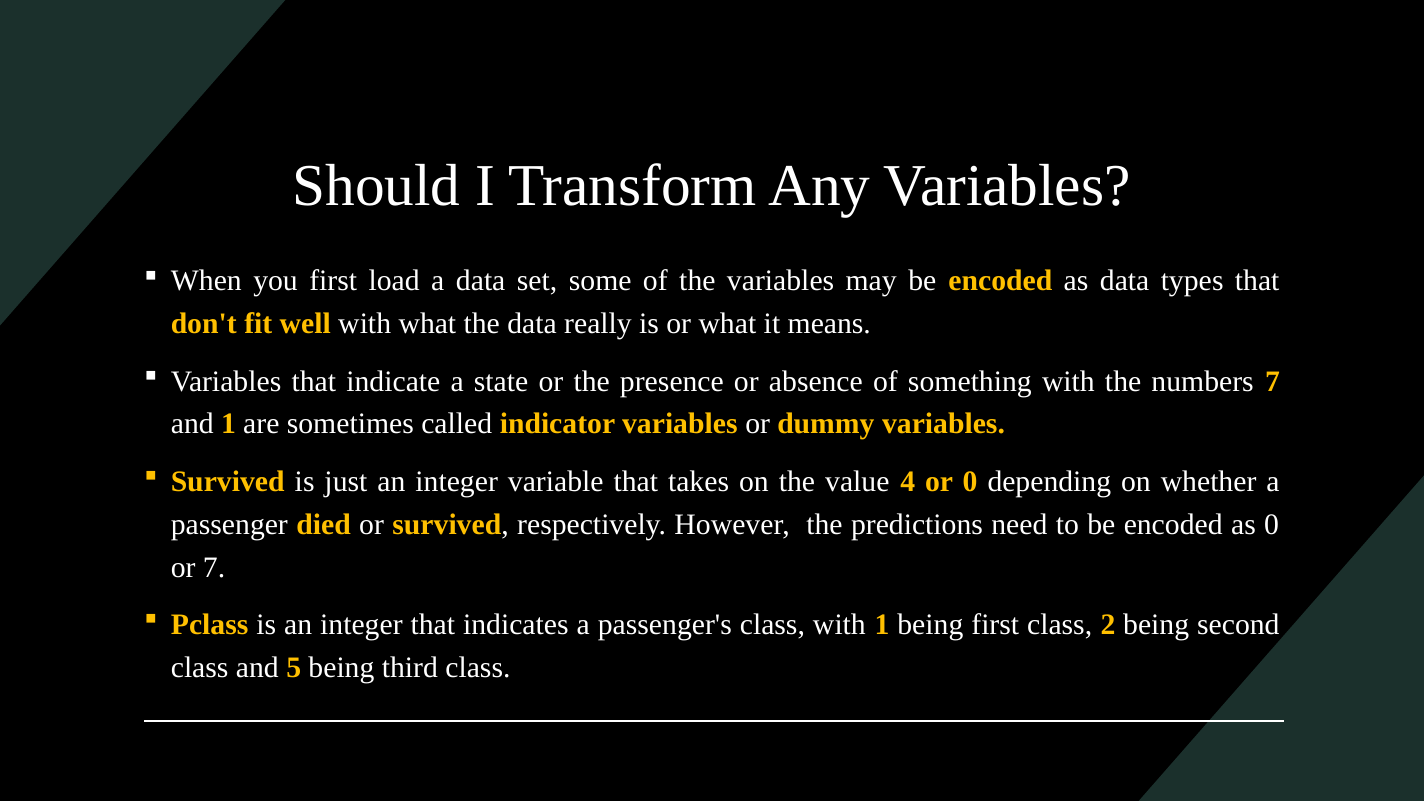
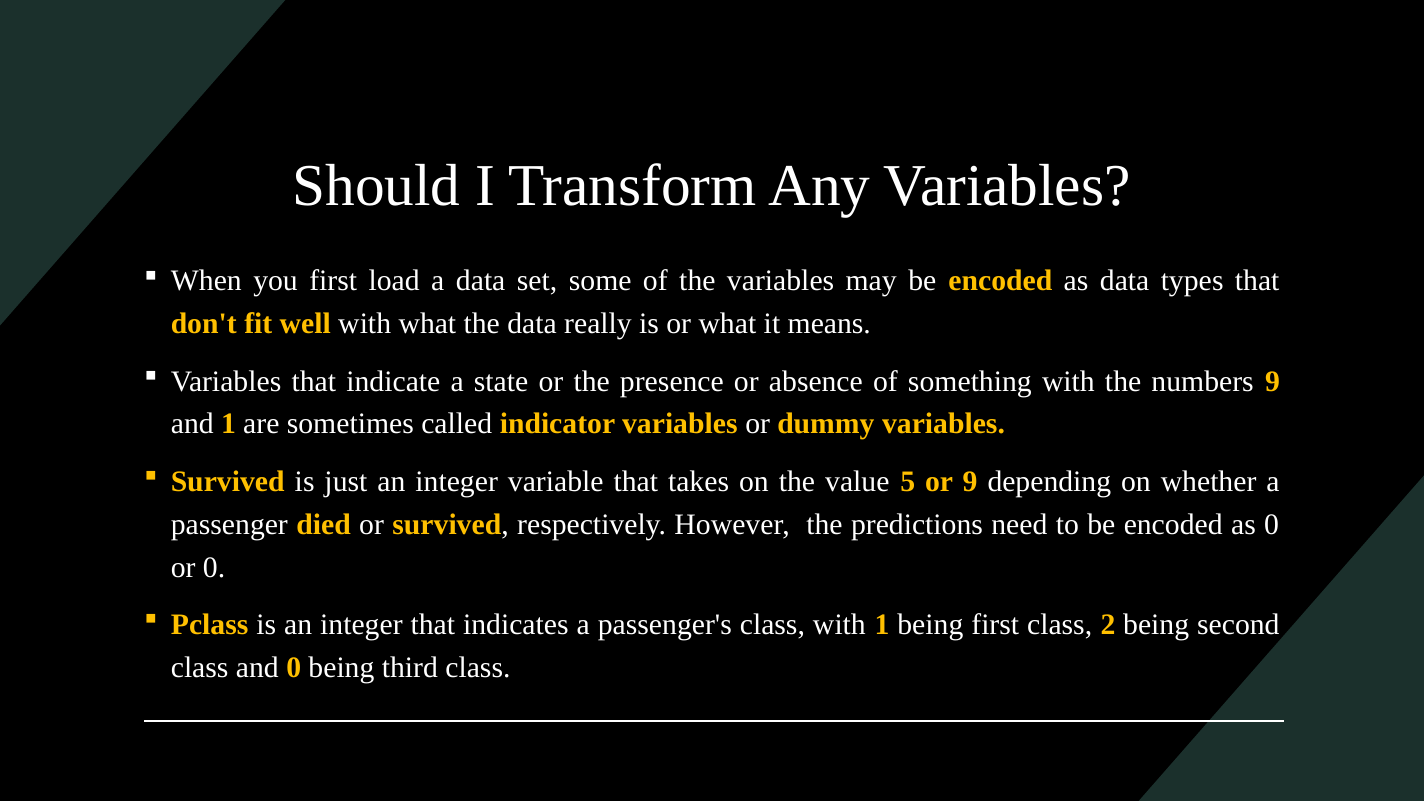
numbers 7: 7 -> 9 (1272, 381)
4: 4 -> 5 (908, 482)
or 0: 0 -> 9 (970, 482)
or 7: 7 -> 0 (214, 567)
and 5: 5 -> 0 (294, 668)
